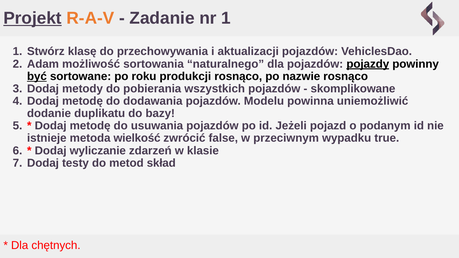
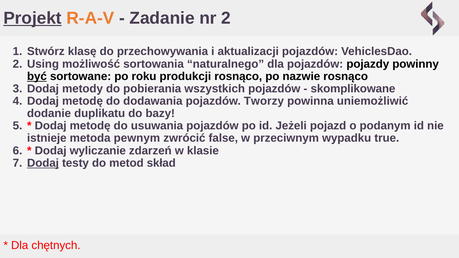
nr 1: 1 -> 2 (226, 18)
Adam: Adam -> Using (43, 64)
pojazdy underline: present -> none (368, 64)
Modelu: Modelu -> Tworzy (264, 101)
wielkość: wielkość -> pewnym (137, 138)
Dodaj underline: none -> present (43, 163)
